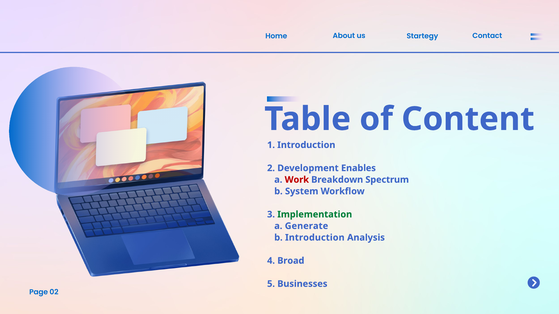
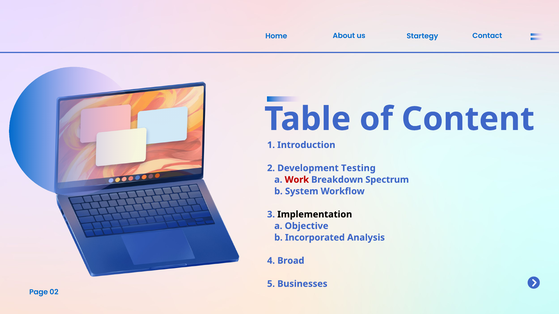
Enables: Enables -> Testing (358, 168)
Implementation colour: green -> black (315, 215)
Generate: Generate -> Objective (307, 226)
b Introduction: Introduction -> Incorporated (315, 238)
